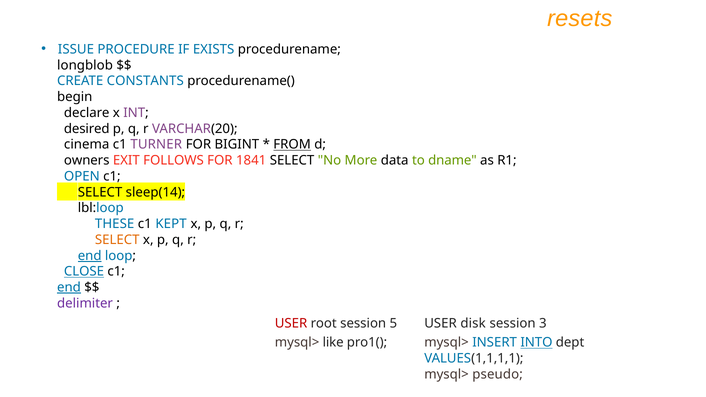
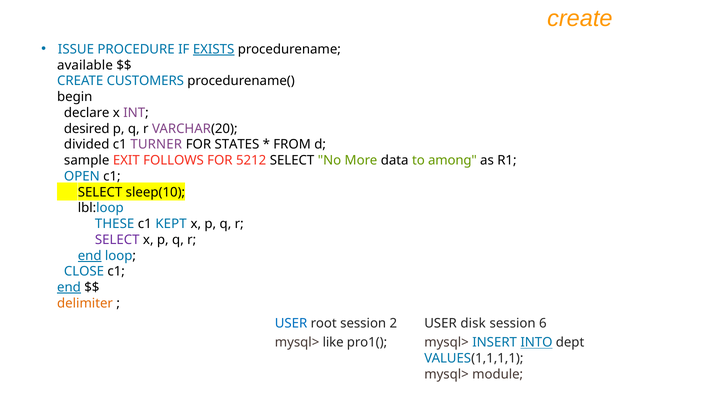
resets: resets -> create (580, 18)
EXISTS underline: none -> present (214, 49)
longblob: longblob -> available (85, 65)
CONSTANTS: CONSTANTS -> CUSTOMERS (145, 81)
cinema: cinema -> divided (87, 145)
BIGINT: BIGINT -> STATES (237, 145)
FROM underline: present -> none (292, 145)
owners: owners -> sample (87, 160)
1841: 1841 -> 5212 (251, 160)
dname: dname -> among (452, 160)
sleep(14: sleep(14 -> sleep(10 (155, 192)
SELECT colour: orange -> purple (117, 240)
CLOSE underline: present -> none (84, 272)
delimiter colour: purple -> orange (85, 303)
USER colour: red -> blue (291, 323)
5: 5 -> 2 (393, 323)
3: 3 -> 6 (543, 323)
pseudo: pseudo -> module (498, 374)
